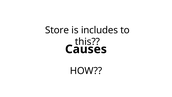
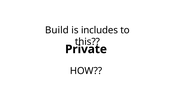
Store: Store -> Build (57, 30)
Causes: Causes -> Private (86, 49)
